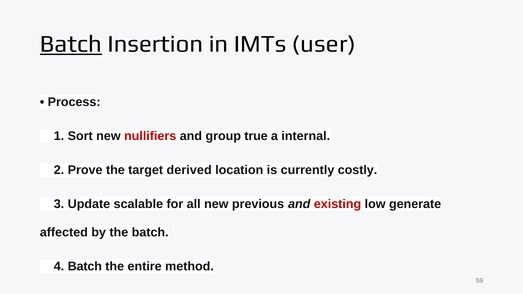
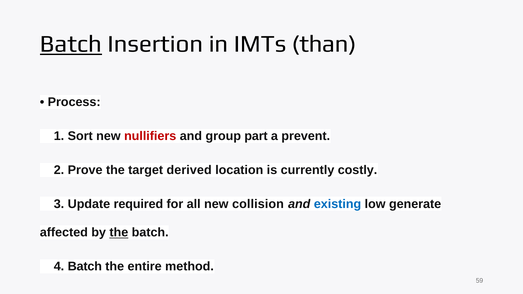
user: user -> than (324, 44)
true: true -> part (256, 136)
internal: internal -> prevent (306, 136)
scalable: scalable -> required (138, 204)
previous: previous -> collision (258, 204)
existing colour: red -> blue (338, 204)
the underline: none -> present (119, 233)
